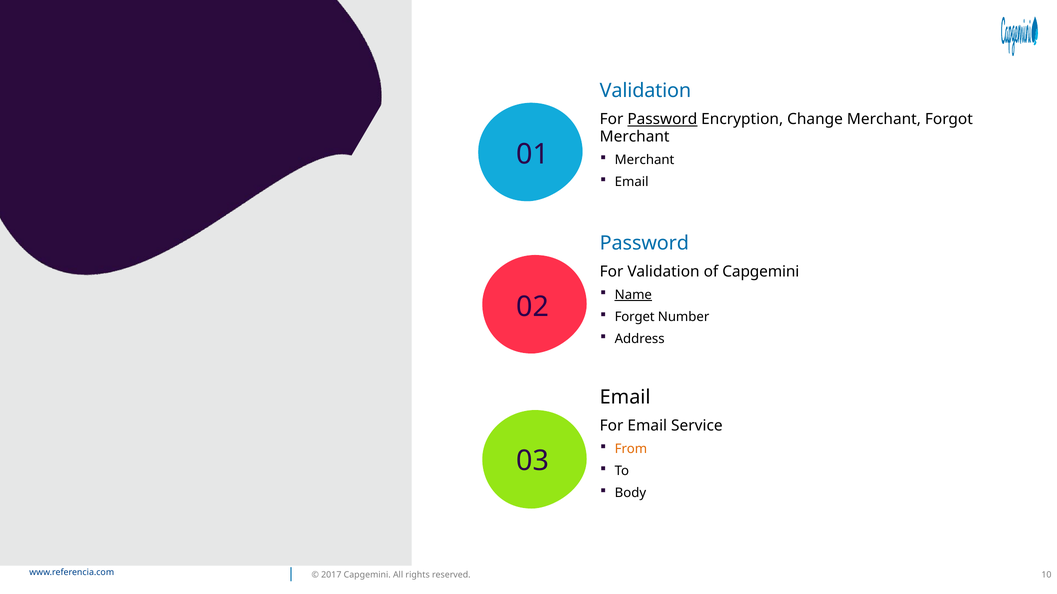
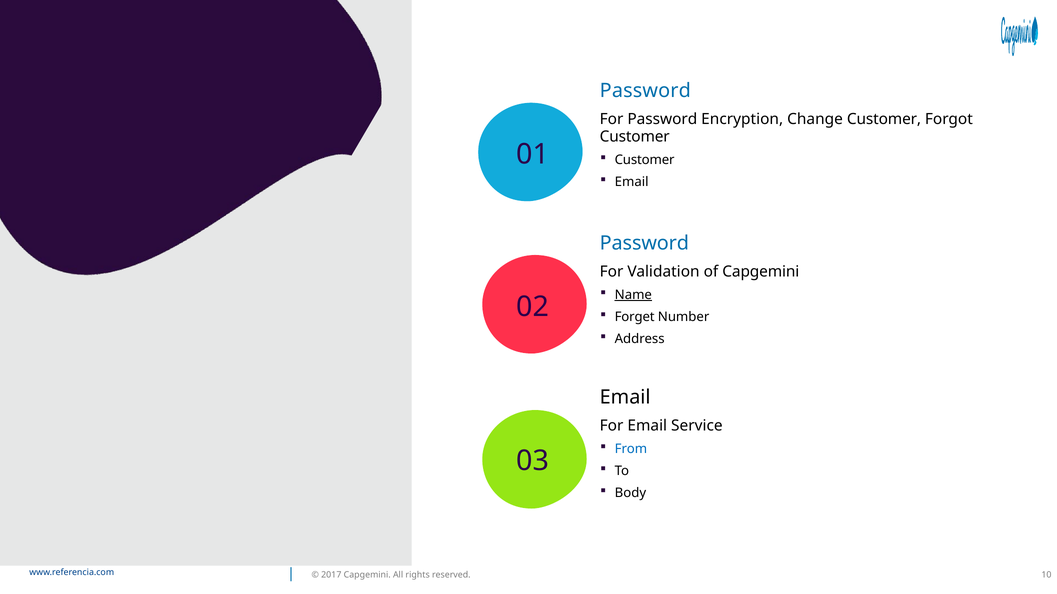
Validation: Validation -> Password (645, 91)
Password underline: present -> none (662, 119)
Change Merchant: Merchant -> Customer (884, 119)
Merchant: Merchant -> Customer (635, 137)
Merchant: Merchant -> Customer (645, 160)
From colour: orange -> blue (631, 449)
